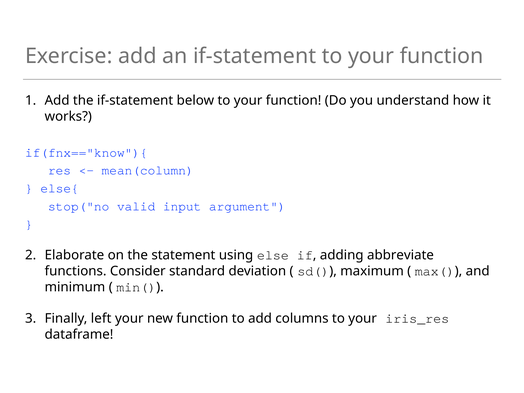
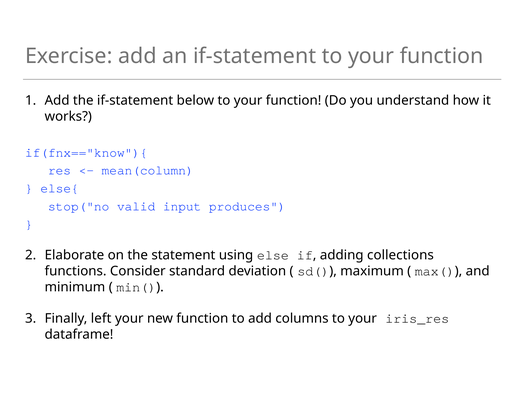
argument: argument -> produces (247, 206)
abbreviate: abbreviate -> collections (400, 255)
